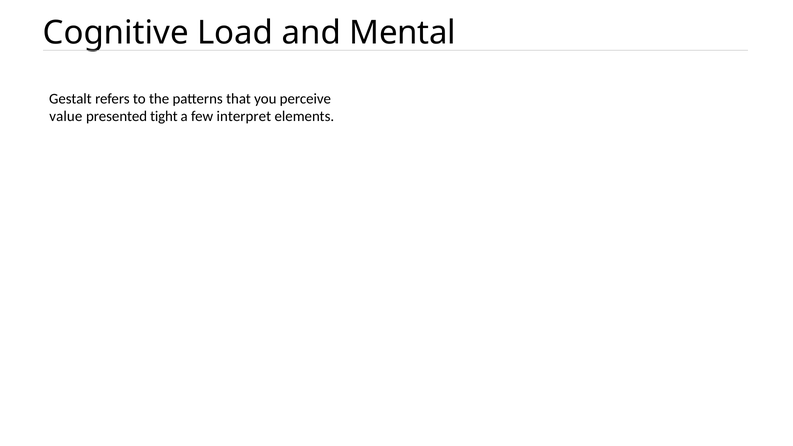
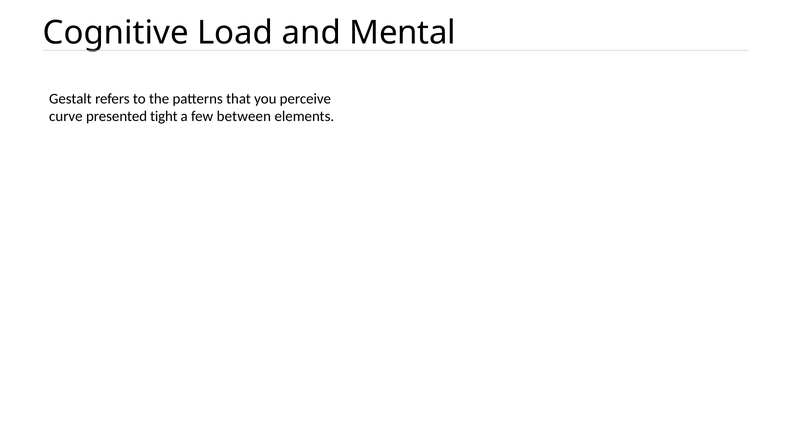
value: value -> curve (66, 117)
interpret: interpret -> between (244, 117)
